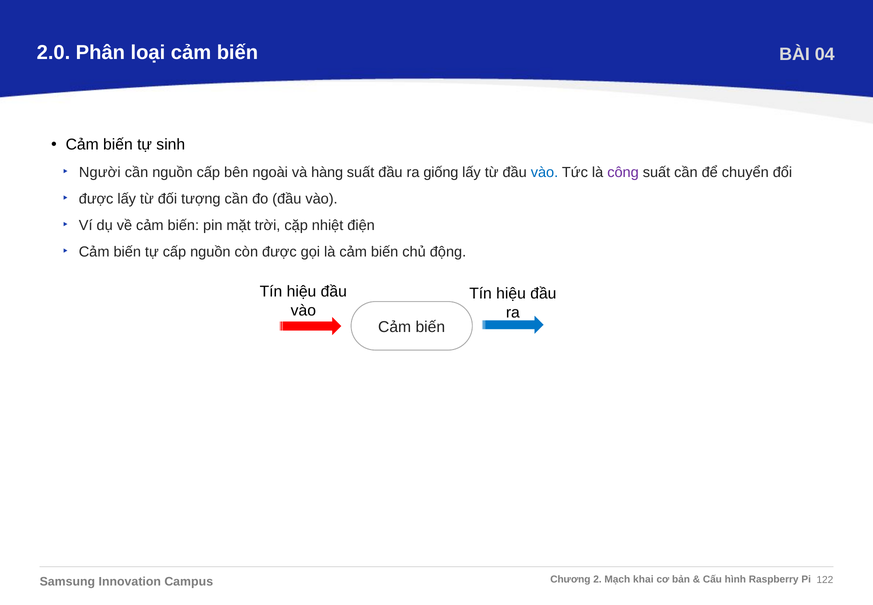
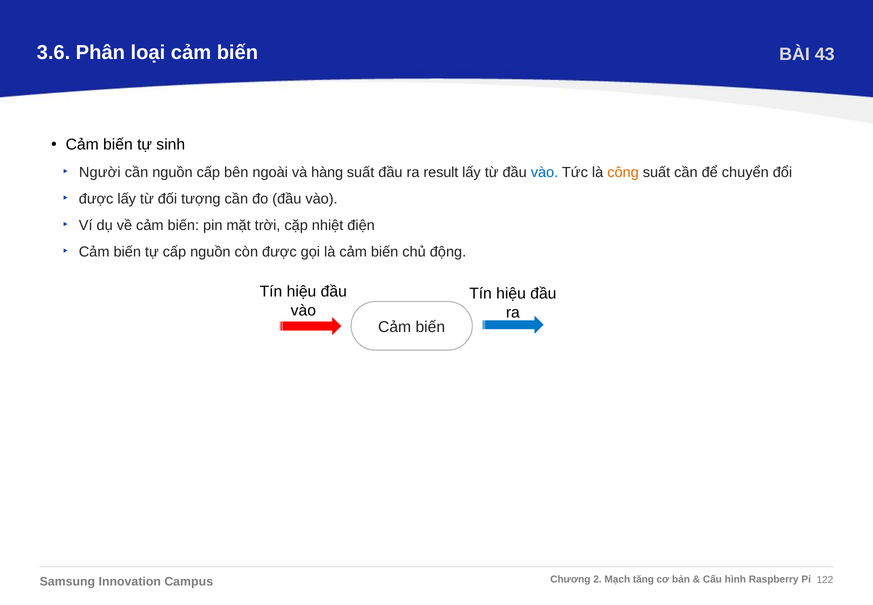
2.0: 2.0 -> 3.6 (53, 53)
04: 04 -> 43 (825, 54)
giống: giống -> result (441, 173)
công colour: purple -> orange (623, 173)
khai: khai -> tăng (643, 579)
